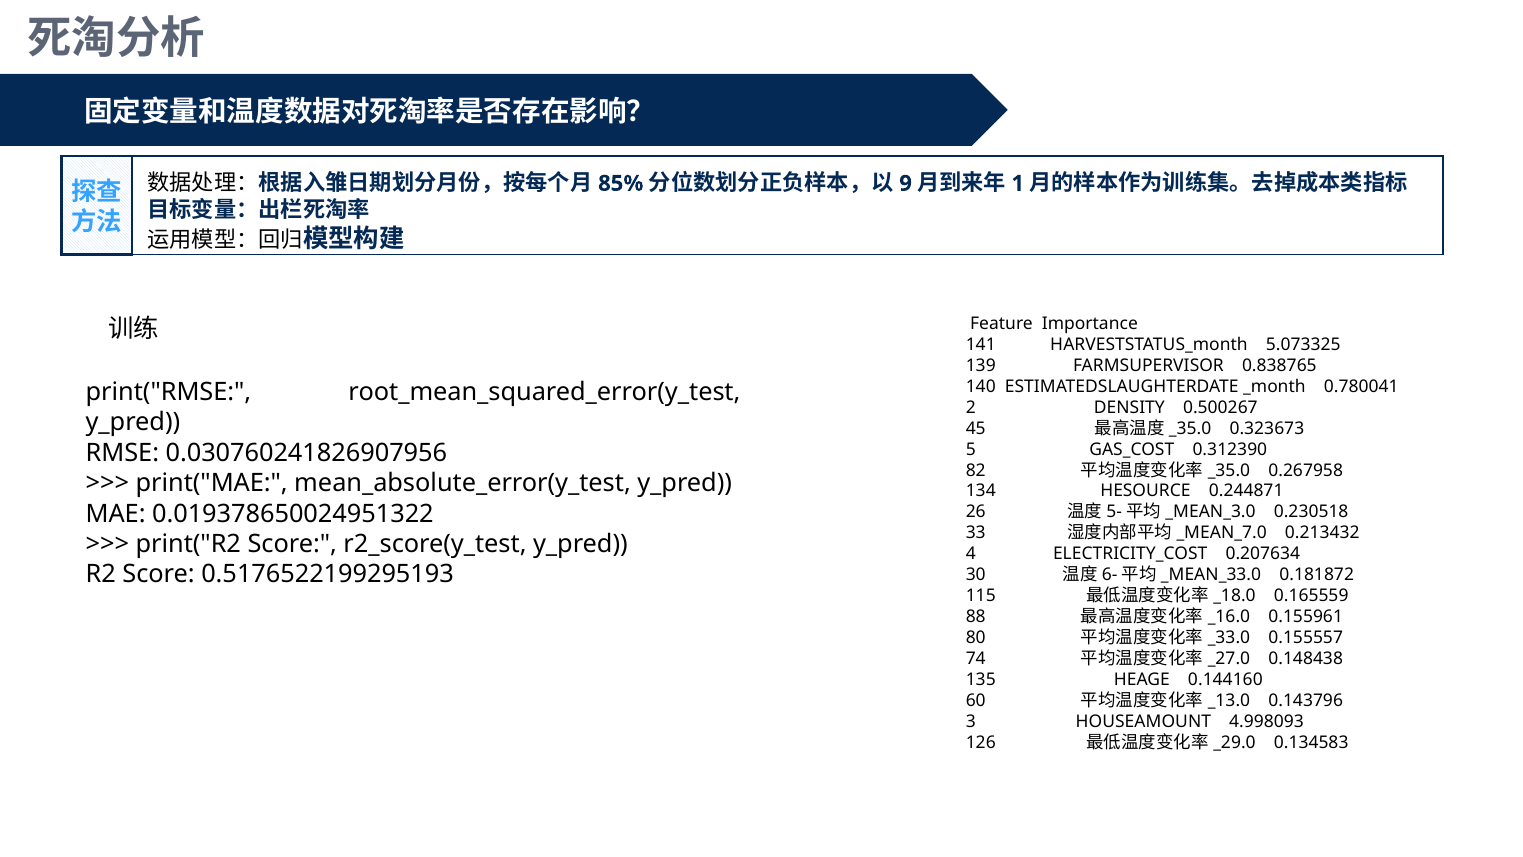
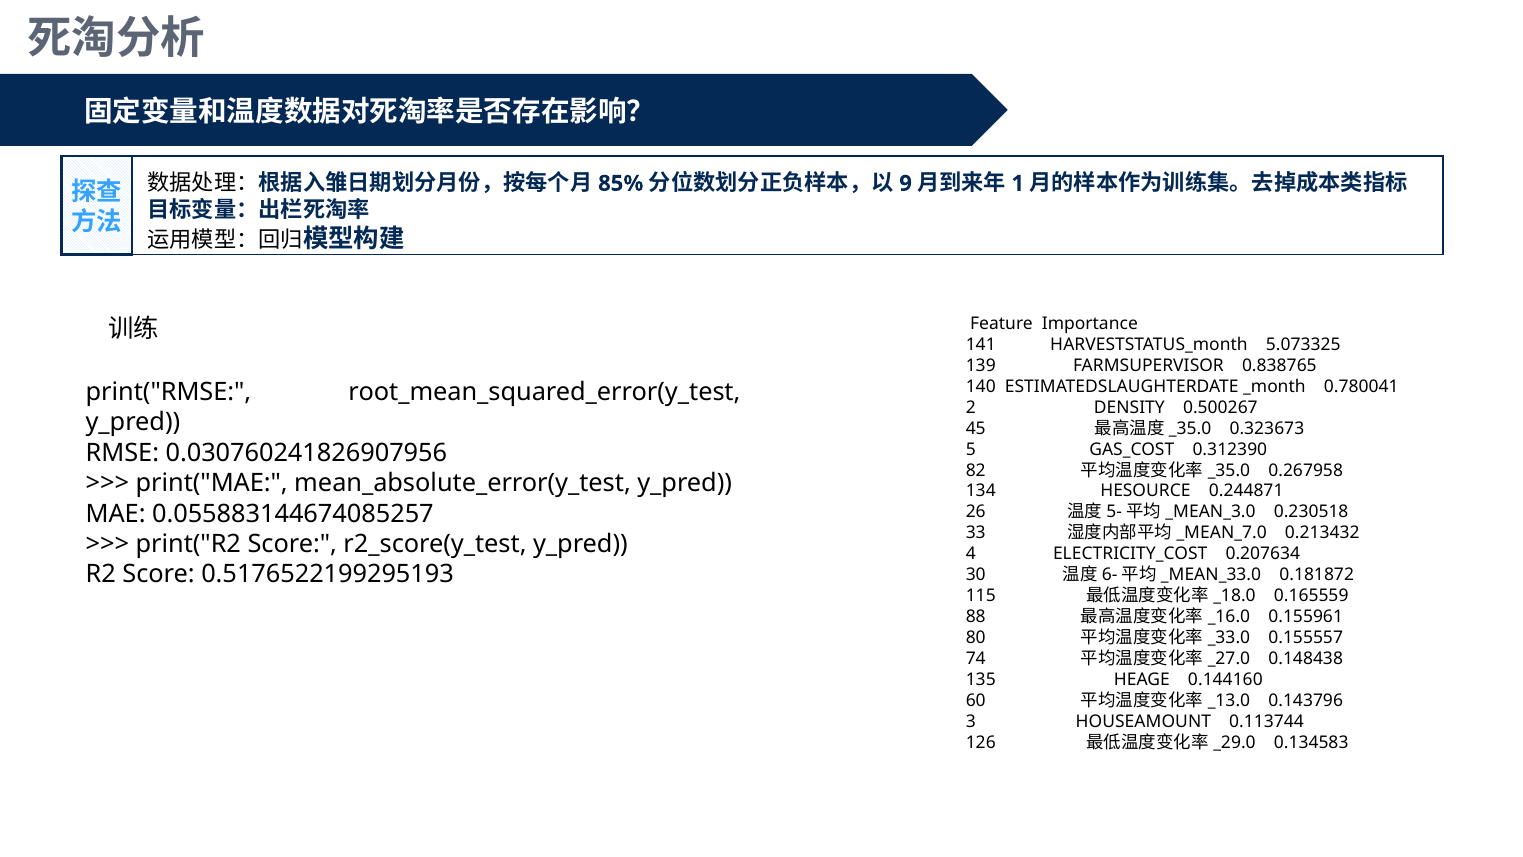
0.019378650024951322: 0.019378650024951322 -> 0.055883144674085257 (293, 514)
4.998093: 4.998093 -> 0.113744 (1266, 722)
